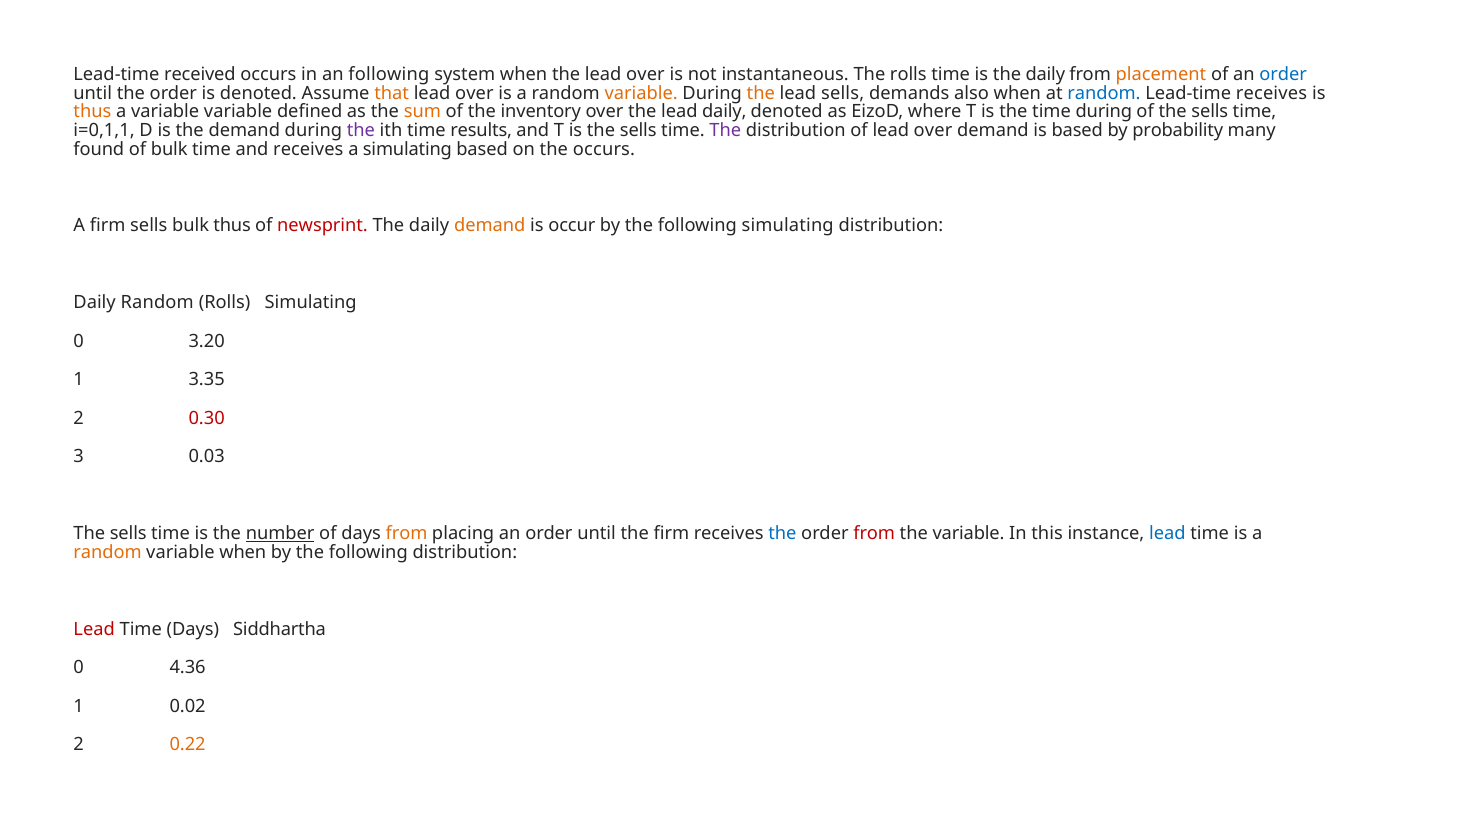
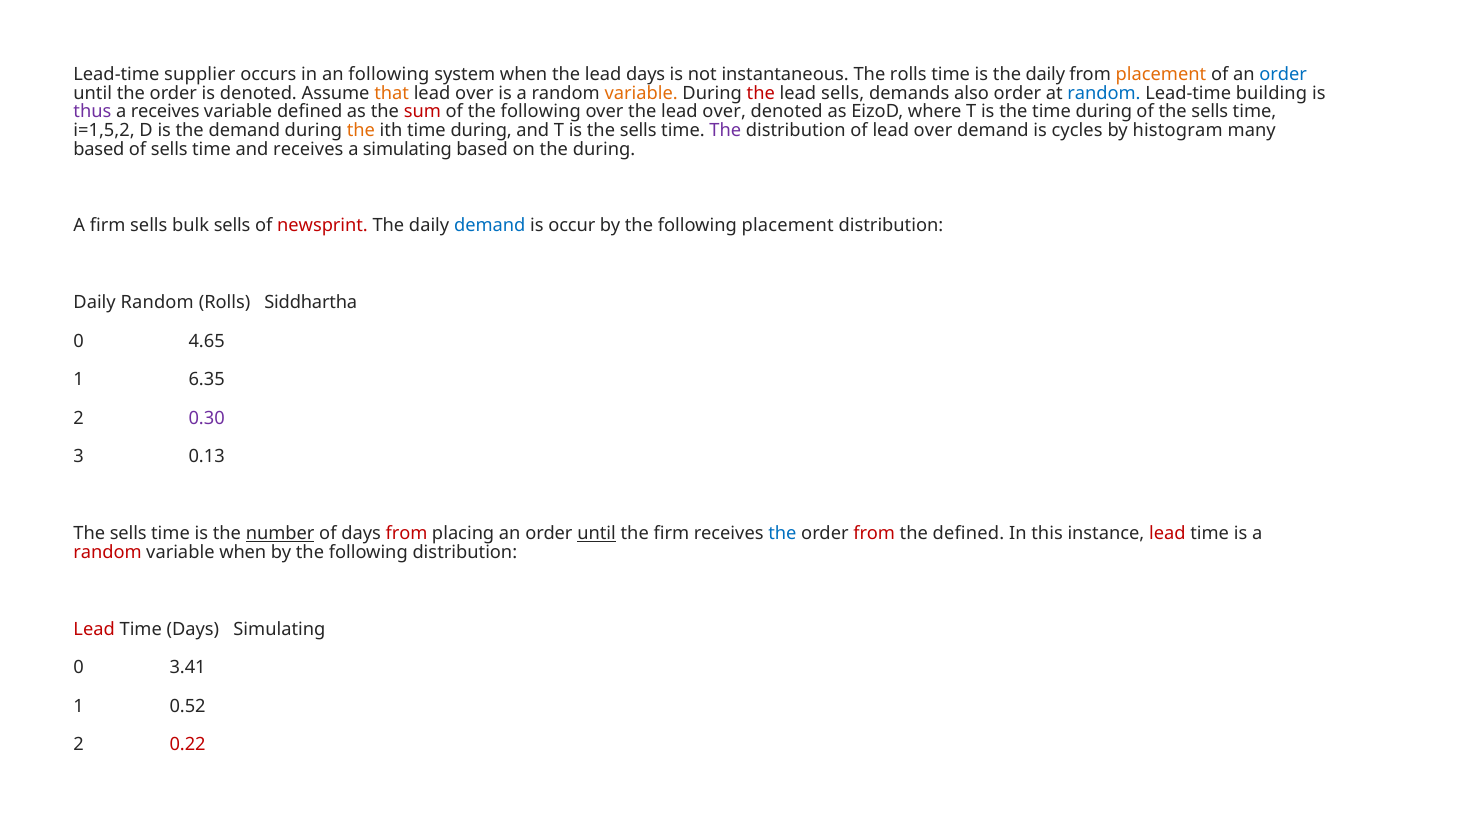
received: received -> supplier (200, 74)
the lead over: over -> days (646, 74)
the colour: orange -> red (761, 93)
also when: when -> order (1017, 93)
Lead-time receives: receives -> building (1271, 93)
thus colour: orange -> purple (92, 112)
a variable: variable -> receives (165, 112)
sum colour: orange -> red (422, 112)
of the inventory: inventory -> following (541, 112)
the lead daily: daily -> over (724, 112)
i=0,1,1: i=0,1,1 -> i=1,5,2 (104, 130)
the colour: purple -> orange (361, 130)
ith time results: results -> during (481, 130)
is based: based -> cycles (1077, 130)
probability: probability -> histogram (1178, 130)
found: found -> based (99, 149)
of bulk: bulk -> sells (169, 149)
the occurs: occurs -> during (604, 149)
bulk thus: thus -> sells (232, 226)
demand colour: orange -> blue (490, 226)
following simulating: simulating -> placement (788, 226)
Rolls Simulating: Simulating -> Siddhartha (311, 303)
3.20: 3.20 -> 4.65 (207, 342)
3.35: 3.35 -> 6.35 (207, 380)
0.30 colour: red -> purple (207, 419)
0.03: 0.03 -> 0.13 (207, 457)
from colour: orange -> red (407, 534)
until underline: none -> present (597, 534)
the variable: variable -> defined (968, 534)
lead colour: blue -> red (1167, 534)
random colour: orange -> red (108, 553)
Days Siddhartha: Siddhartha -> Simulating (279, 630)
4.36: 4.36 -> 3.41 (188, 668)
0.02: 0.02 -> 0.52 (188, 707)
0.22 colour: orange -> red (188, 745)
